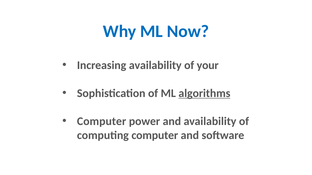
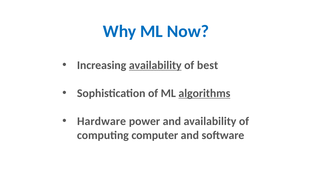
availability underline: none -> present (155, 65)
your: your -> best (208, 65)
Computer: Computer -> Hardware (102, 122)
